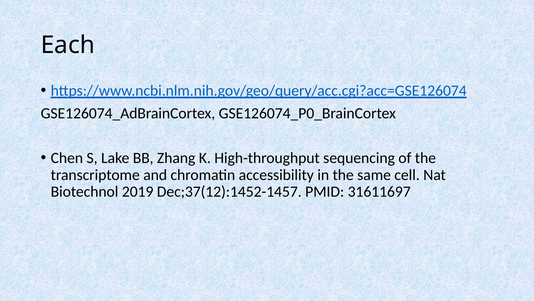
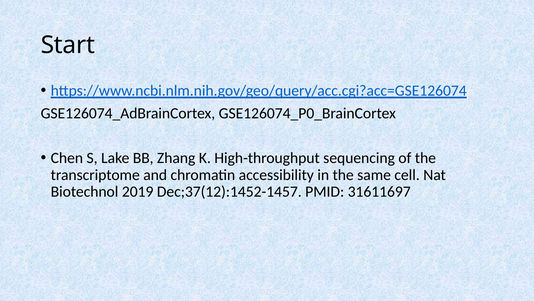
Each: Each -> Start (68, 45)
